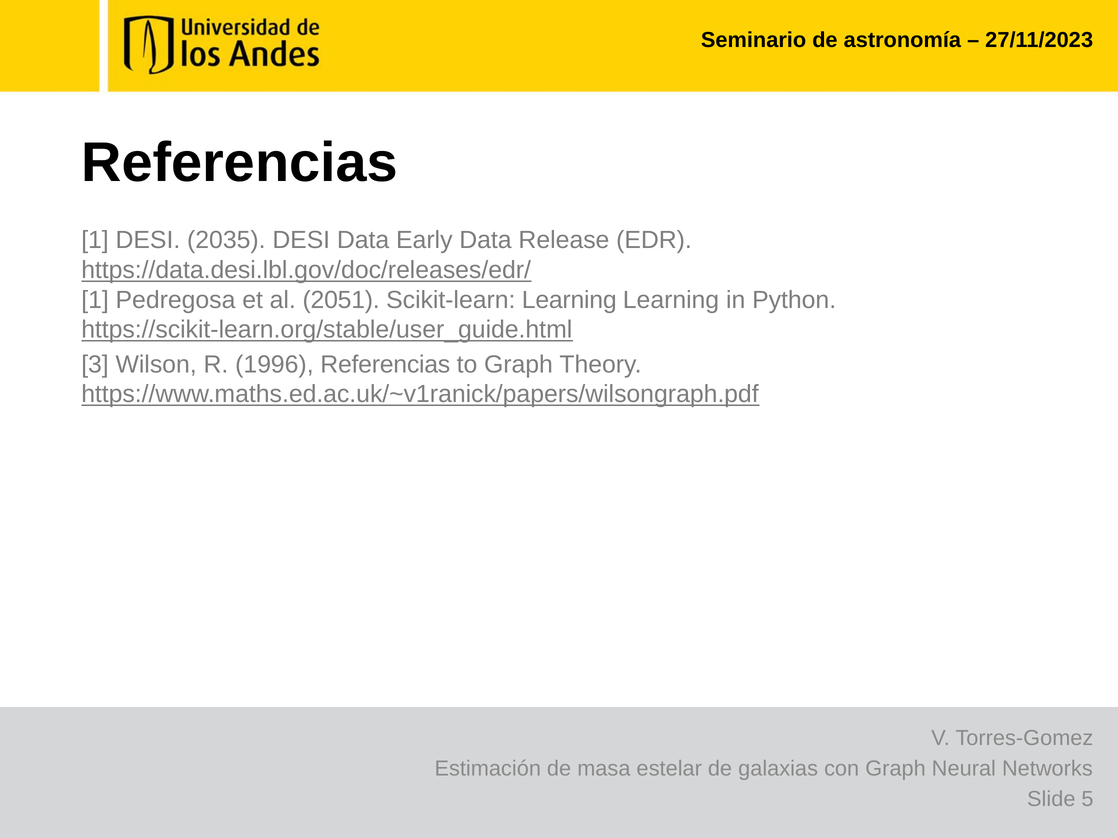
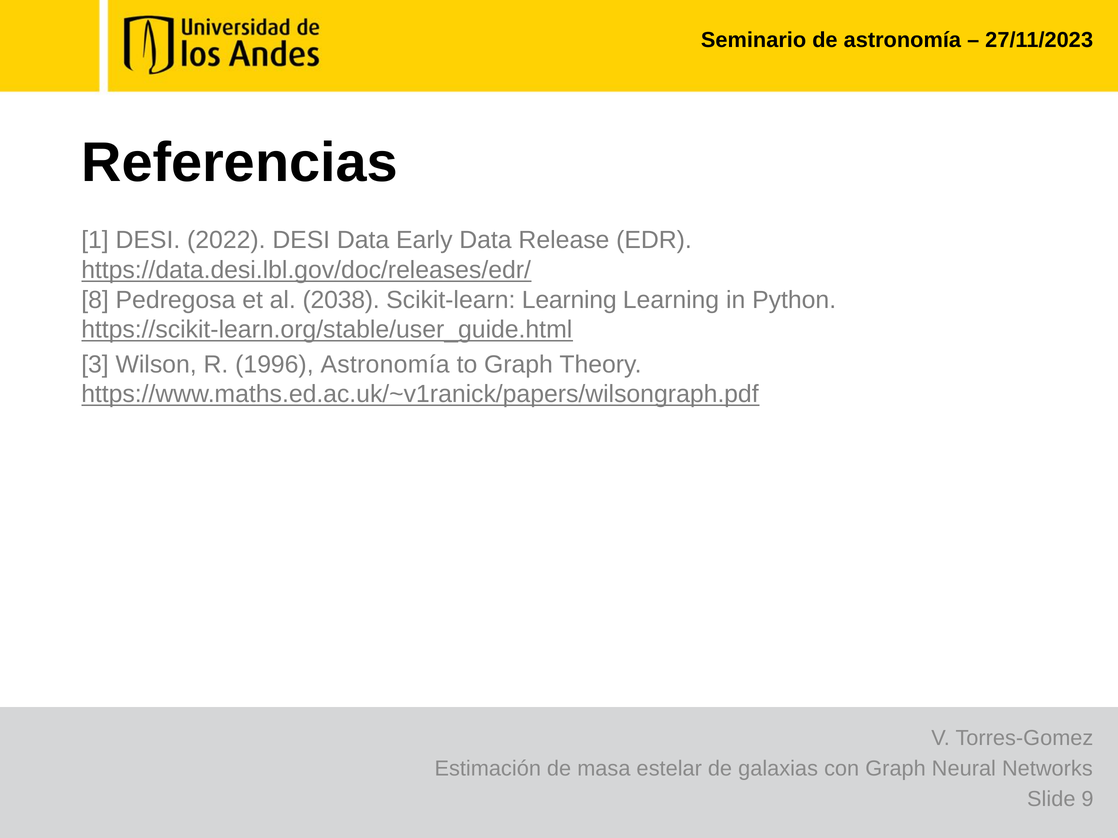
2035: 2035 -> 2022 (226, 240)
1: 1 -> 8 (95, 300)
2051: 2051 -> 2038 (341, 300)
1996 Referencias: Referencias -> Astronomía (385, 365)
5: 5 -> 9 (1087, 800)
